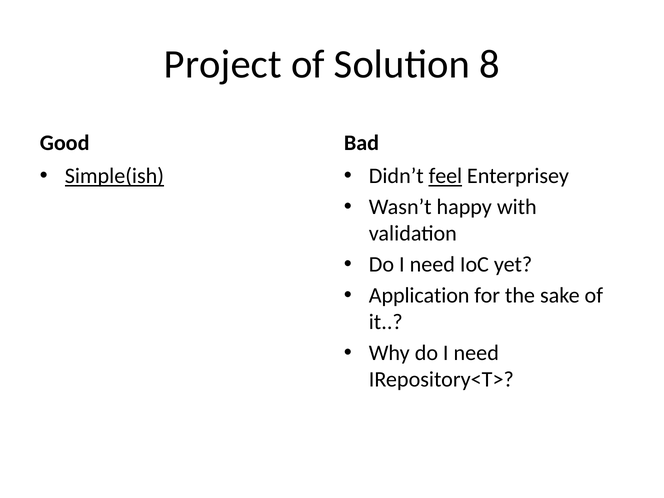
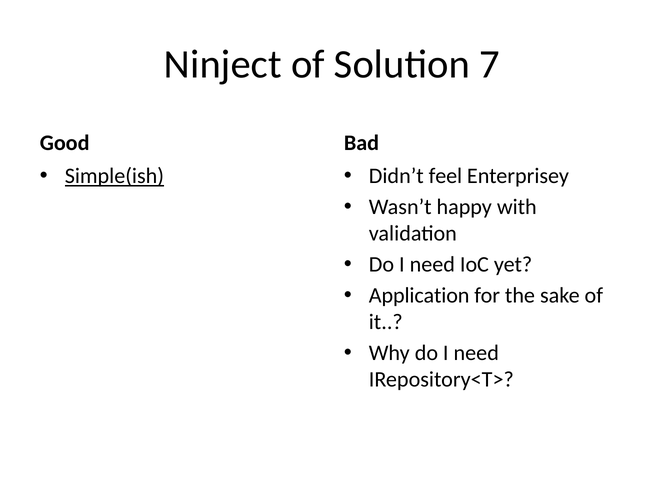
Project: Project -> Ninject (223, 64)
8: 8 -> 7 (489, 64)
feel underline: present -> none (445, 176)
